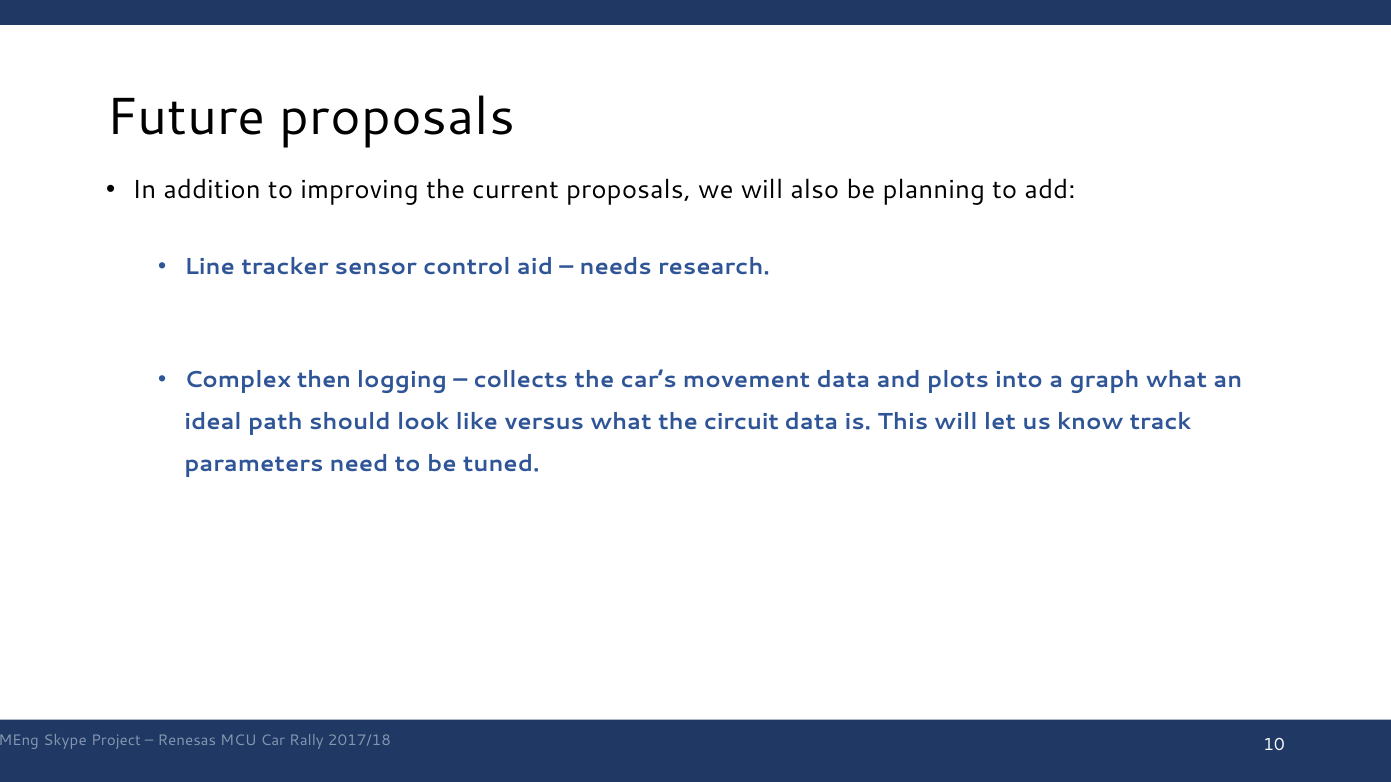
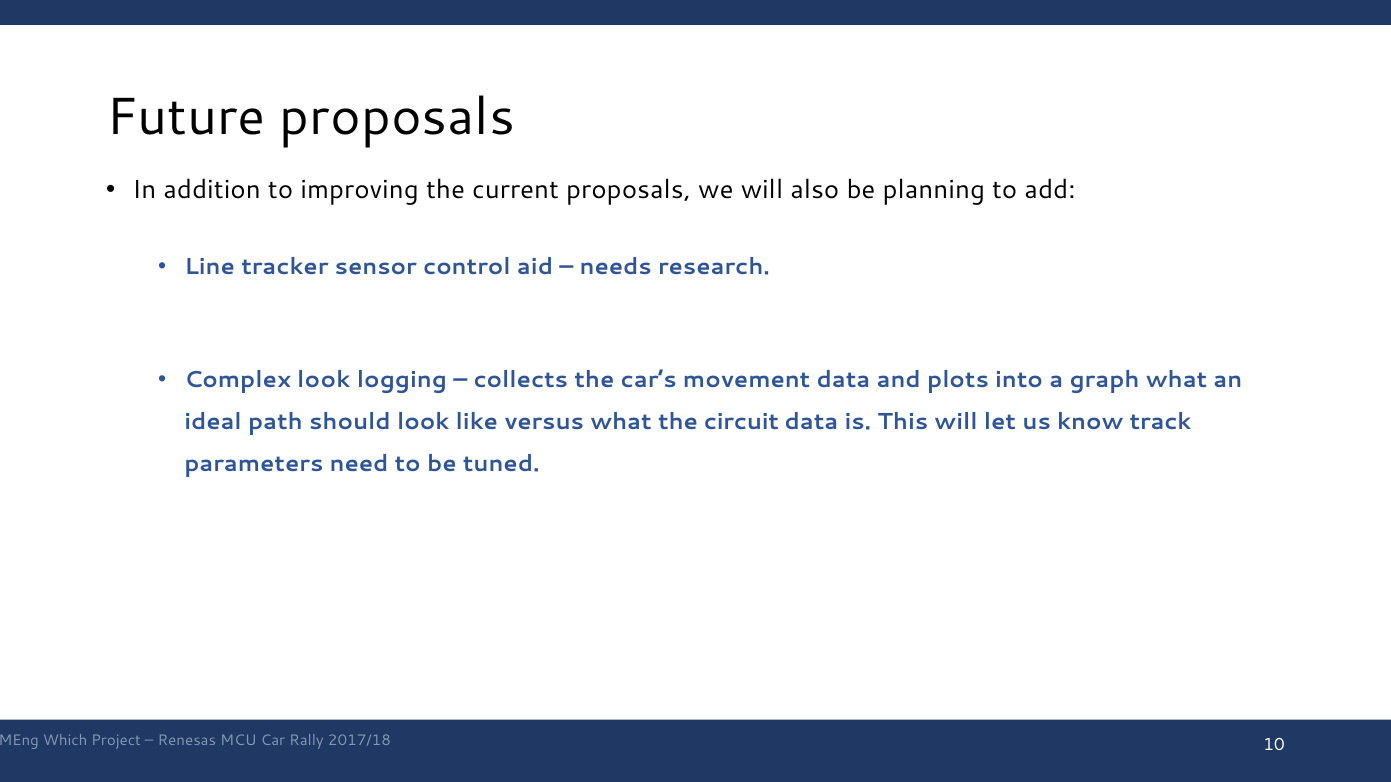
Complex then: then -> look (324, 380)
Skype: Skype -> Which (65, 740)
